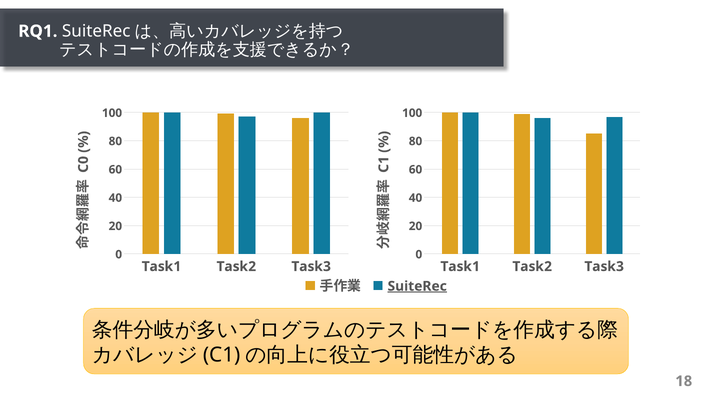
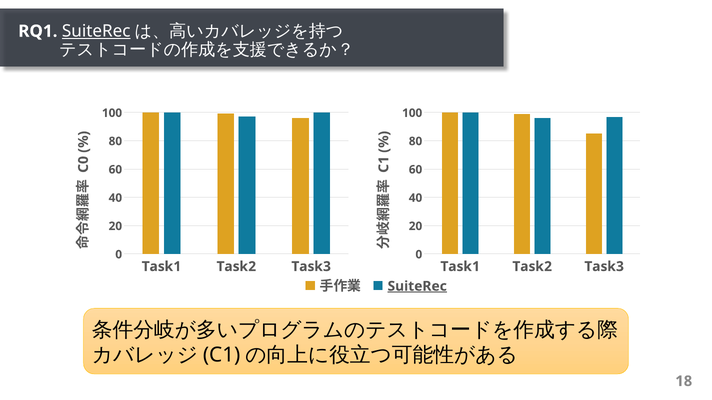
SuiteRec underline: none -> present (96, 31)
